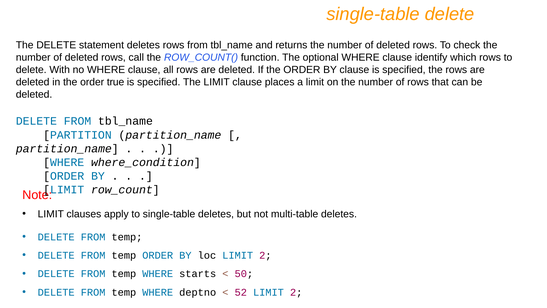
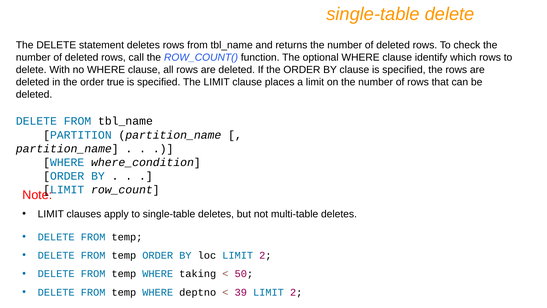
starts: starts -> taking (198, 274)
52: 52 -> 39 (241, 292)
